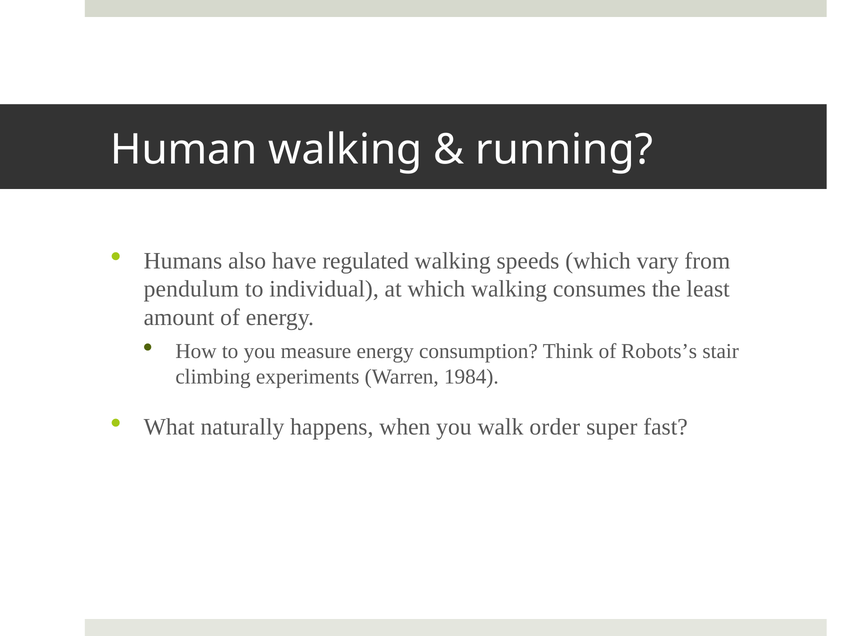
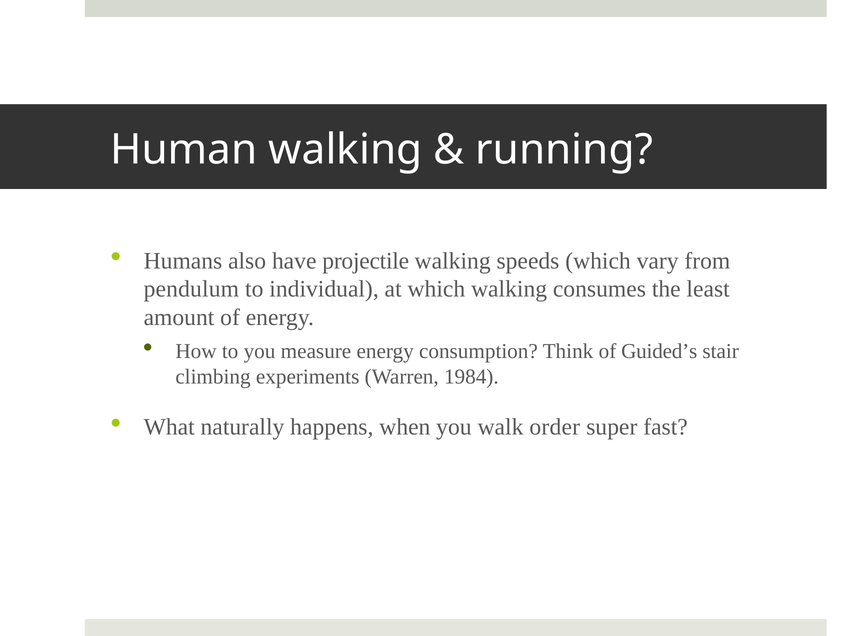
regulated: regulated -> projectile (366, 261)
Robots’s: Robots’s -> Guided’s (659, 351)
